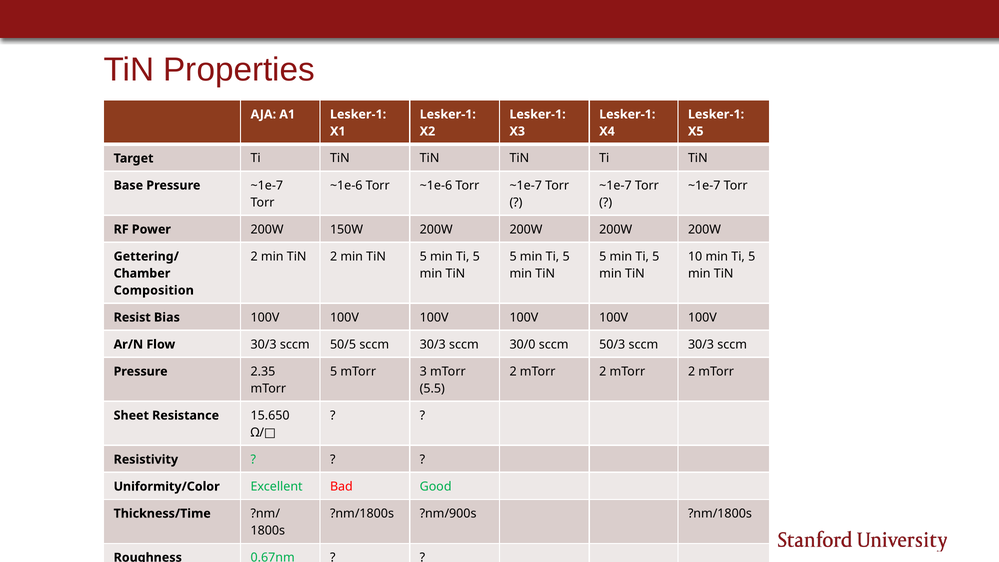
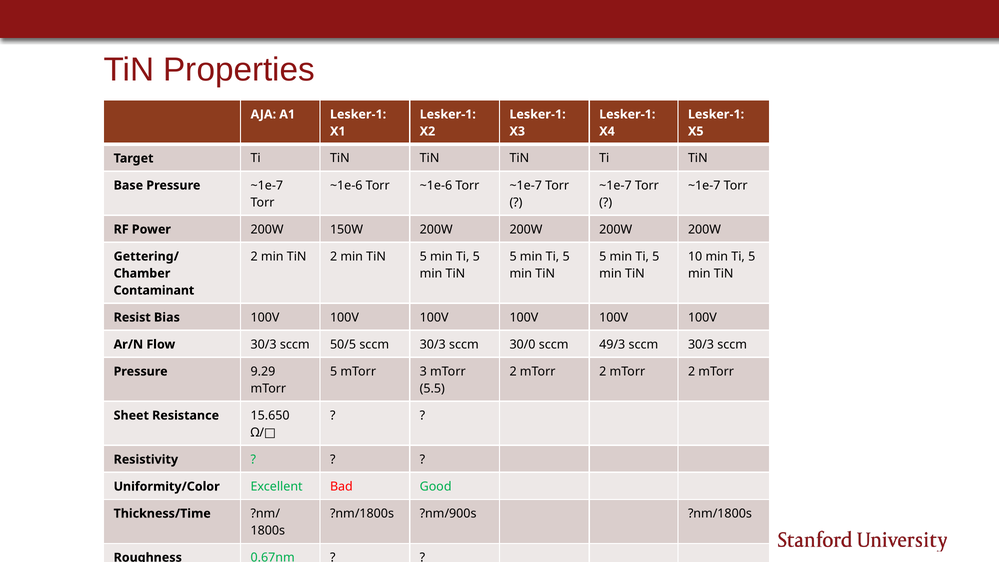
Composition: Composition -> Contaminant (154, 290)
50/3: 50/3 -> 49/3 (612, 344)
2.35: 2.35 -> 9.29 (263, 371)
